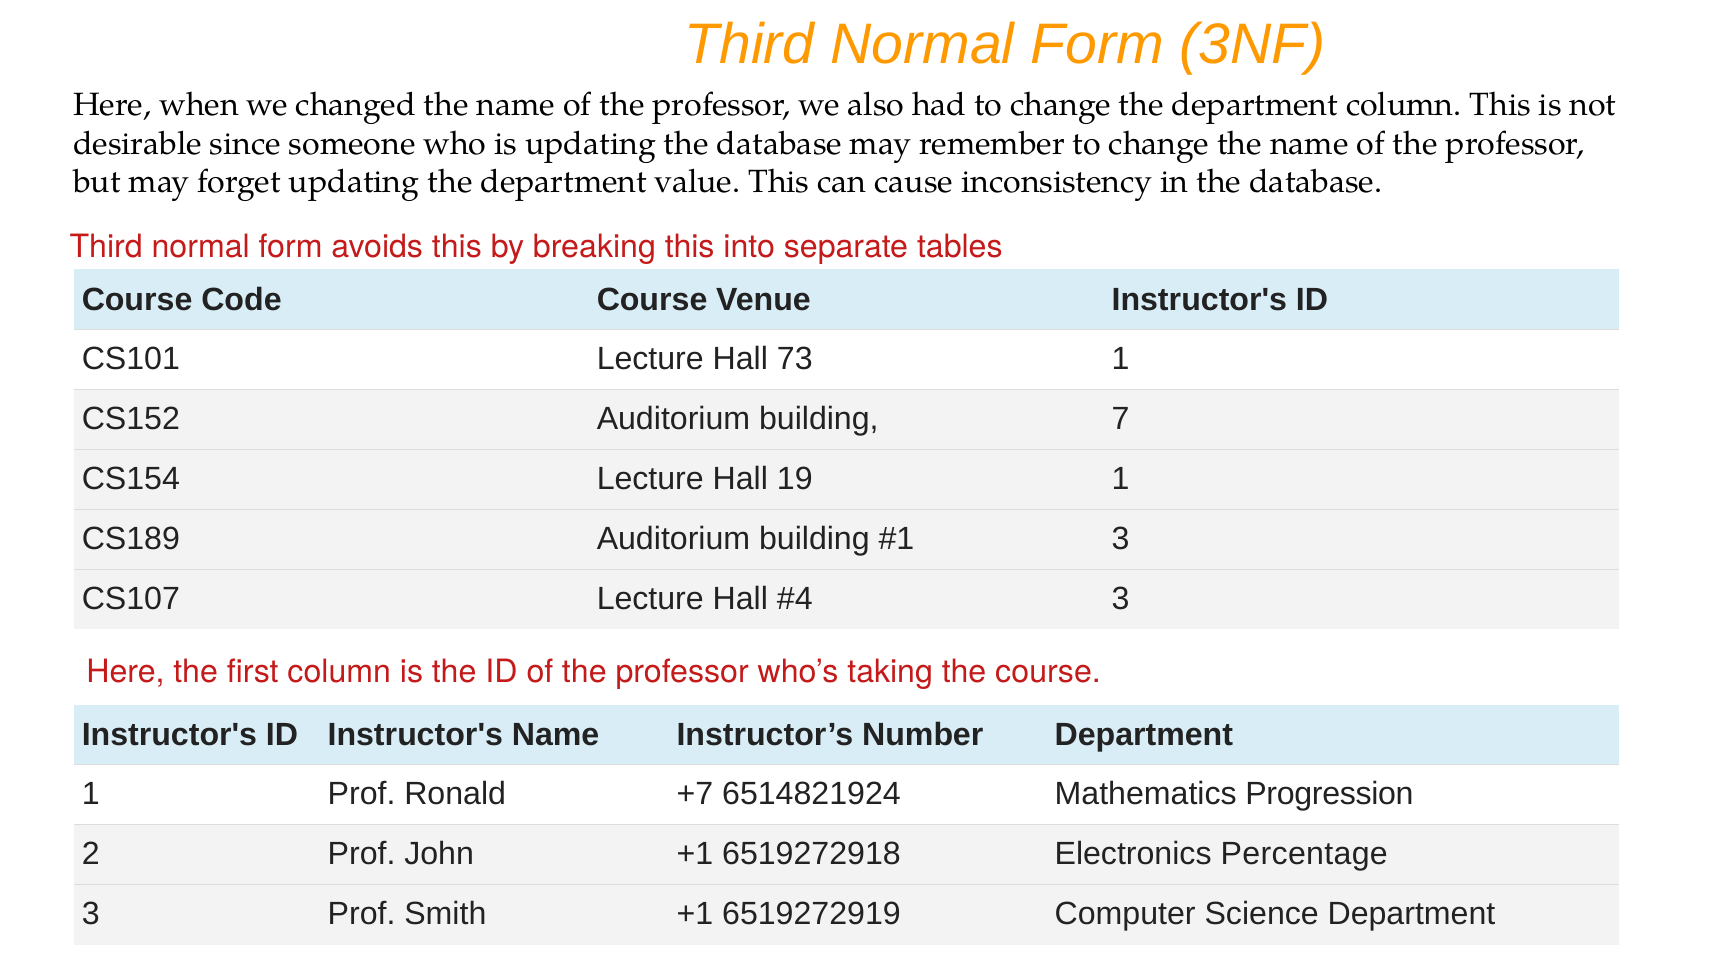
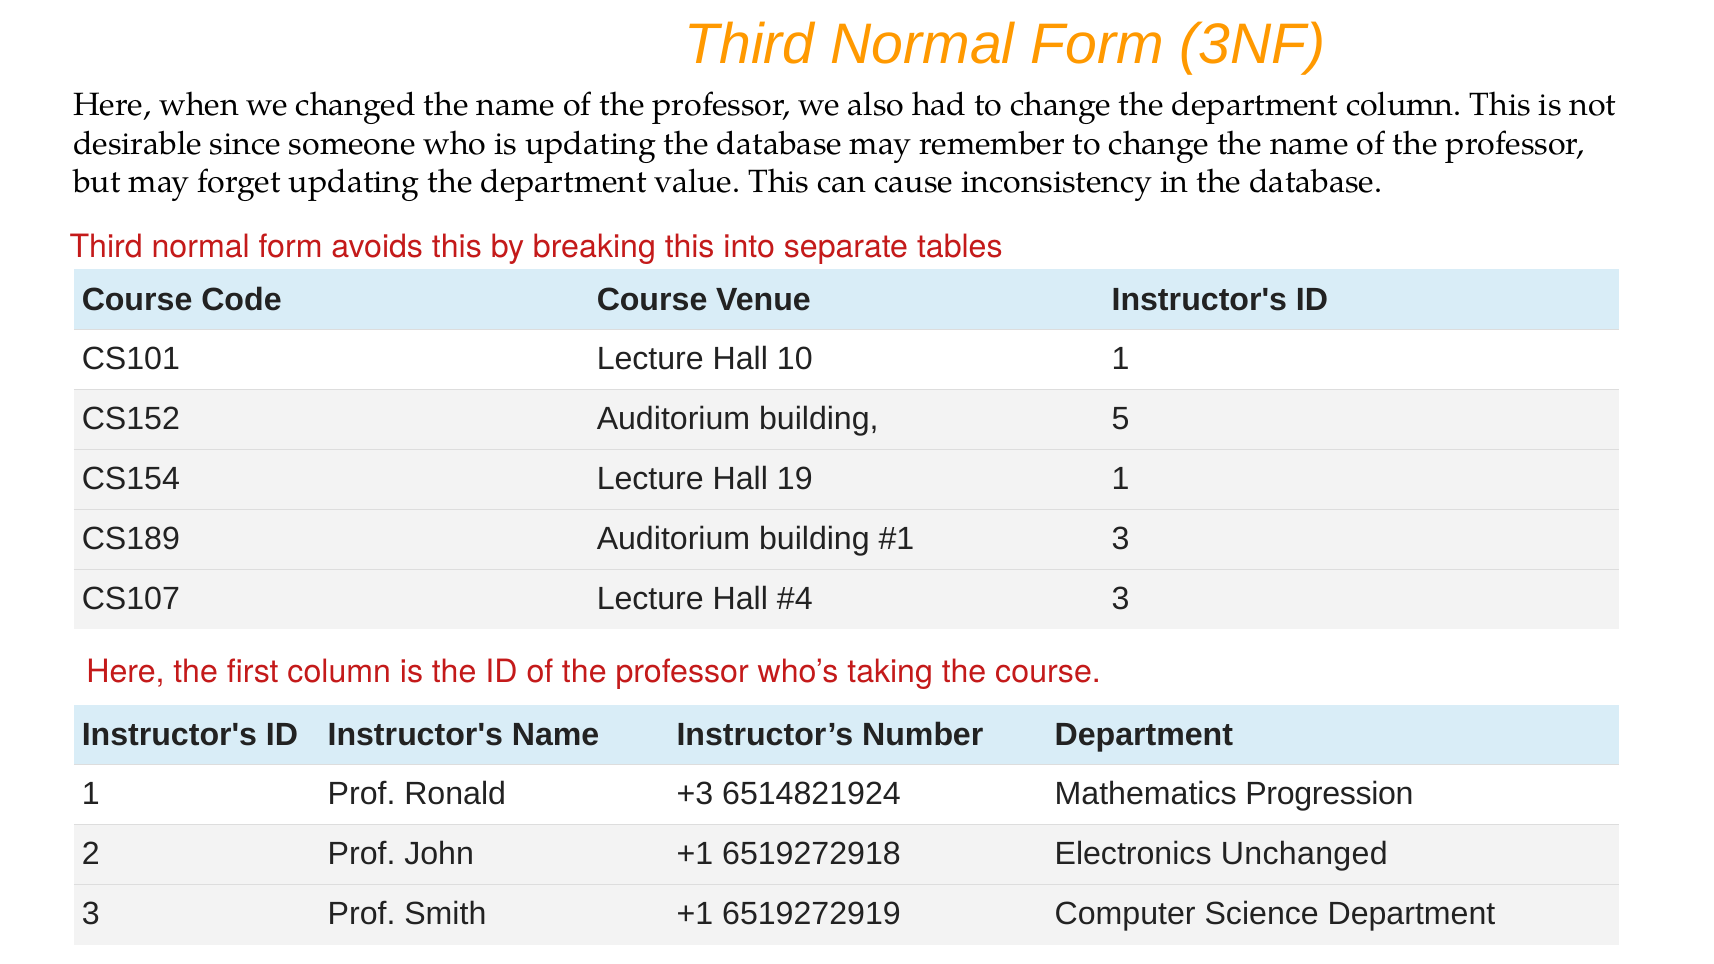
73: 73 -> 10 (795, 359)
7: 7 -> 5 (1121, 419)
+7: +7 -> +3 (695, 794)
Percentage: Percentage -> Unchanged (1304, 854)
